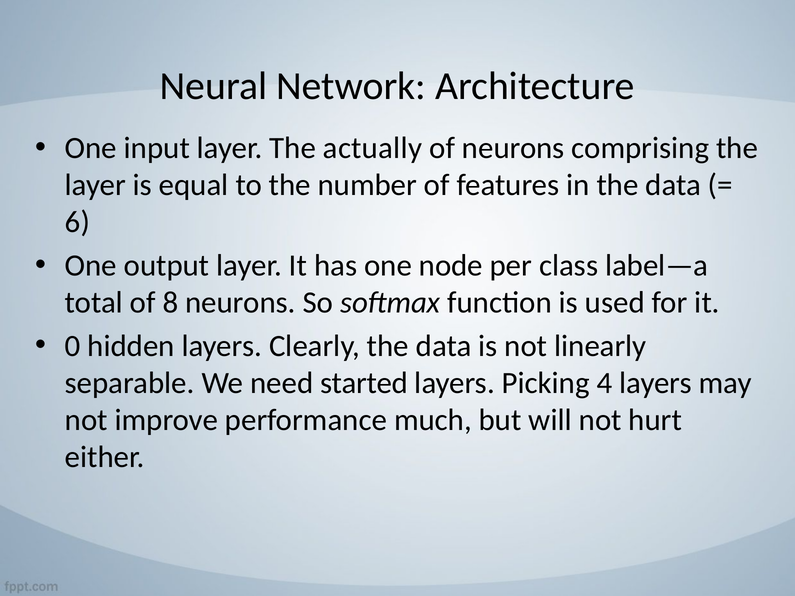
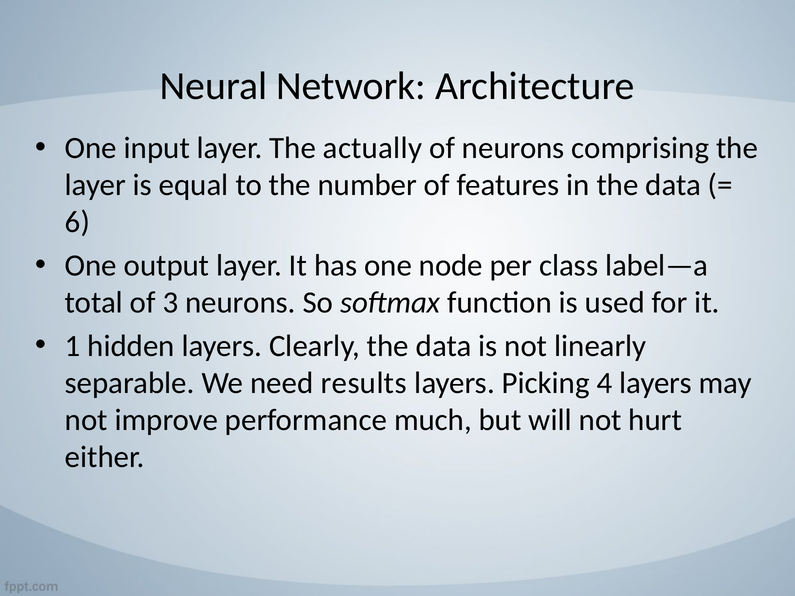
8: 8 -> 3 (170, 303)
0: 0 -> 1 (73, 346)
started: started -> results (364, 383)
